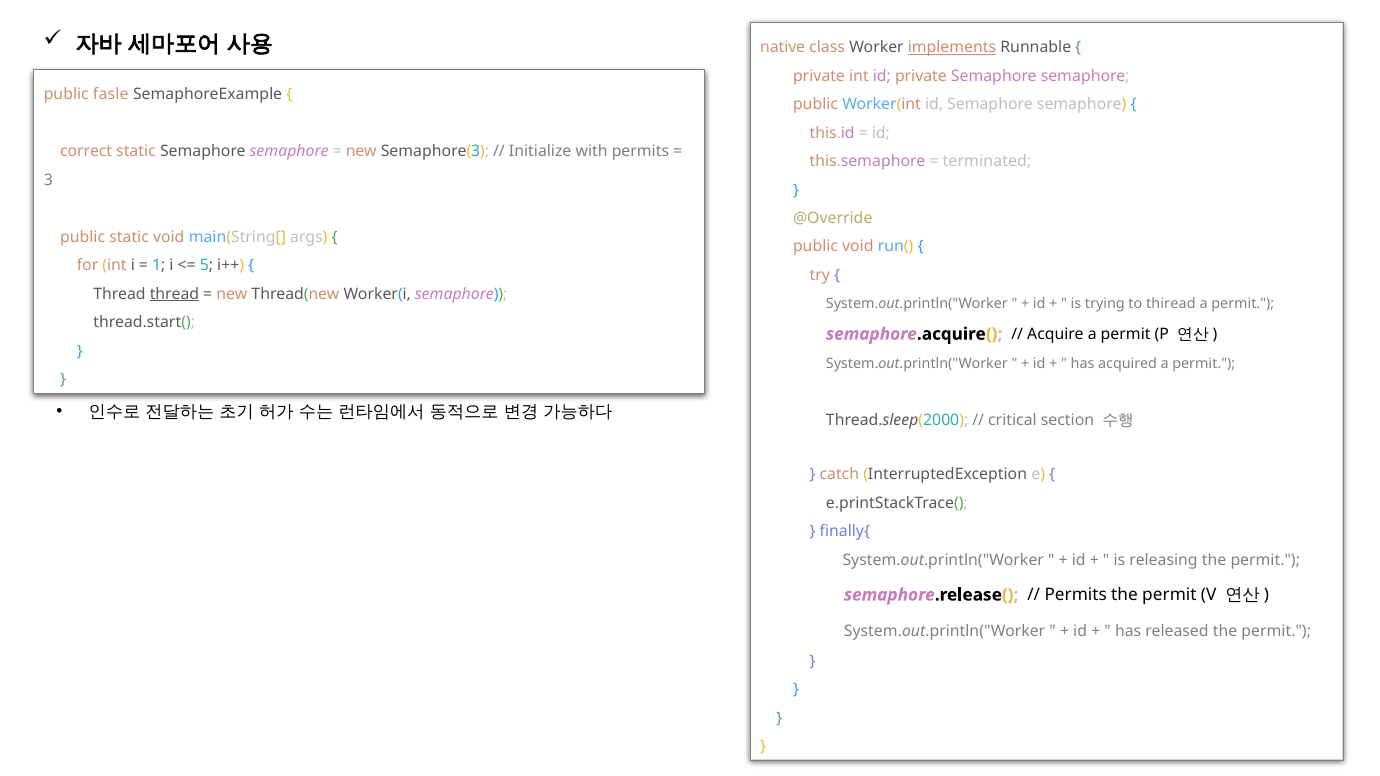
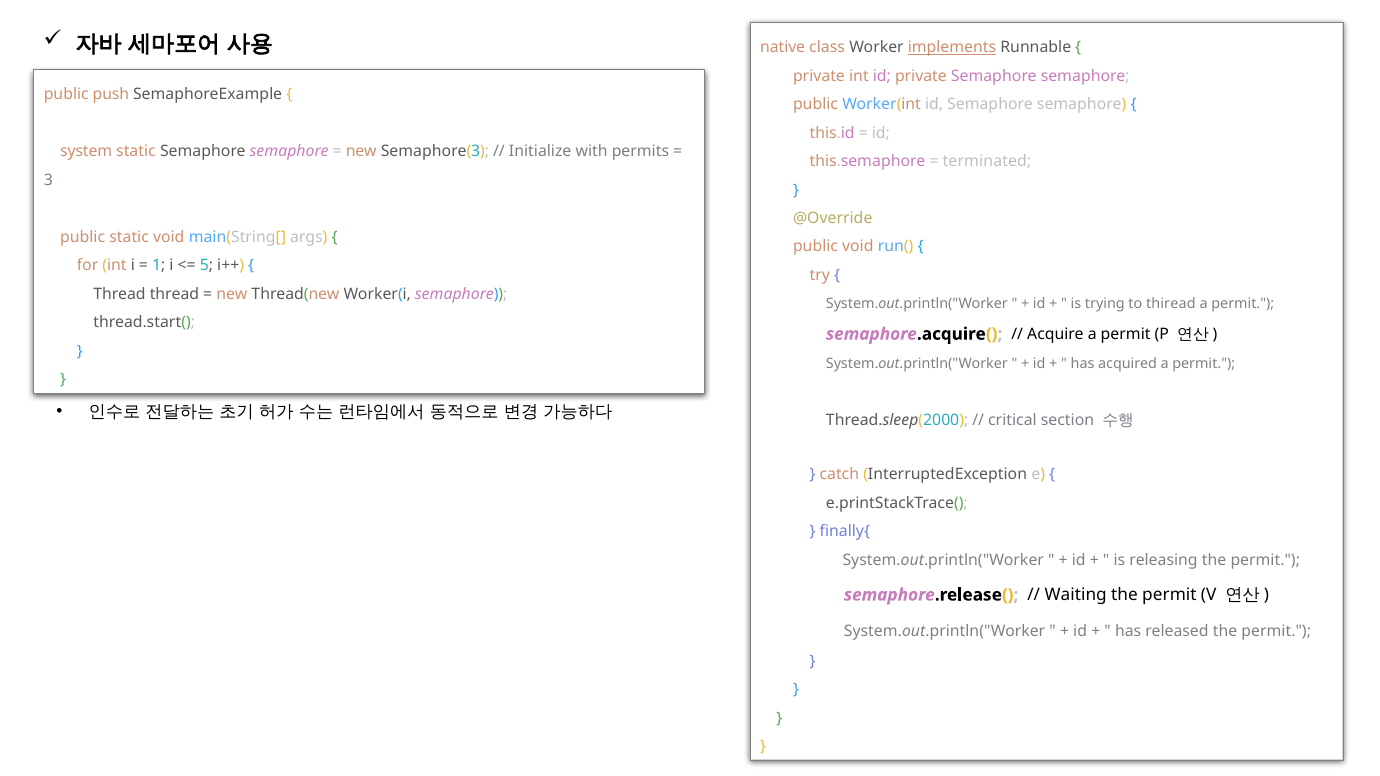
fasle: fasle -> push (111, 95)
correct: correct -> system (86, 152)
thread underline: present -> none (174, 294)
Permits: Permits -> Waiting (1076, 595)
